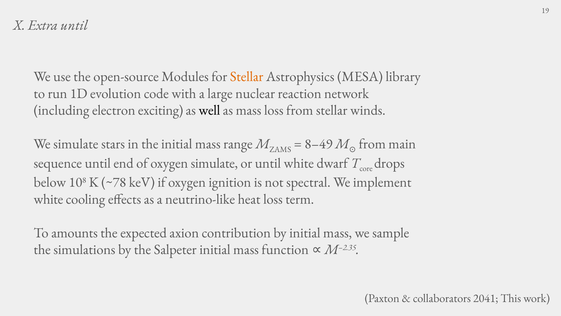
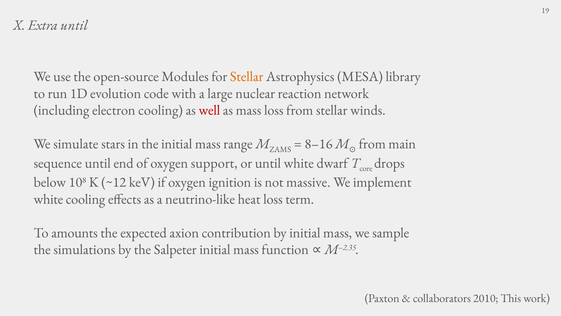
electron exciting: exciting -> cooling (160, 110)
well colour: black -> red (209, 110)
8–49: 8–49 -> 8–16 (319, 144)
oxygen simulate: simulate -> support (214, 163)
~78: ~78 -> ~12 (114, 182)
spectral: spectral -> massive (308, 182)
2041: 2041 -> 2010 (486, 298)
